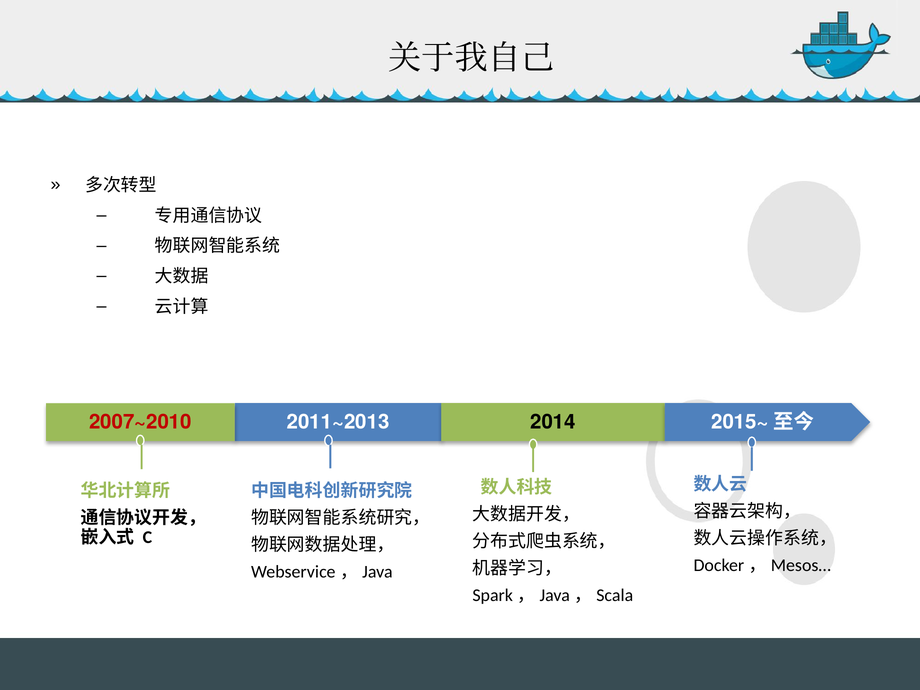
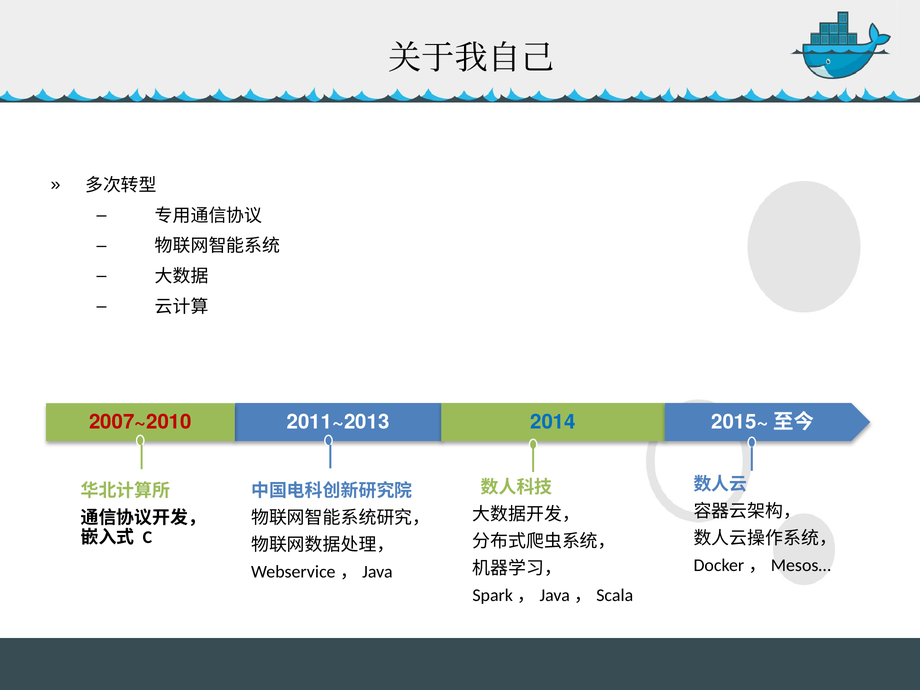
2014 colour: black -> blue (553, 422)
